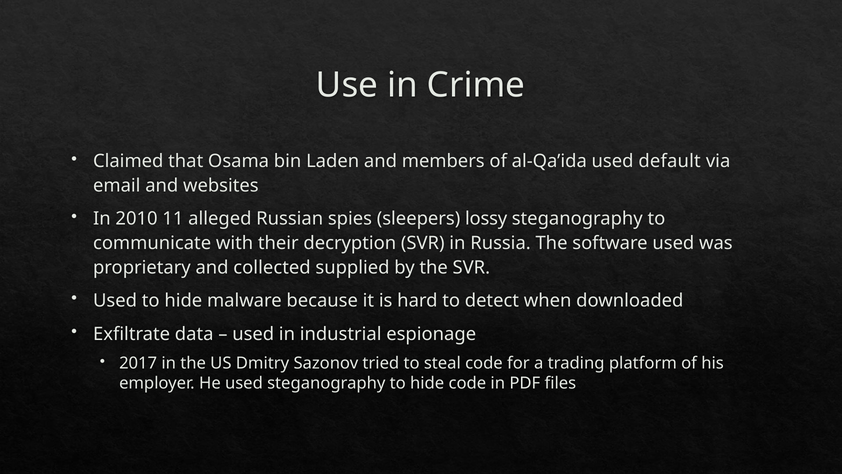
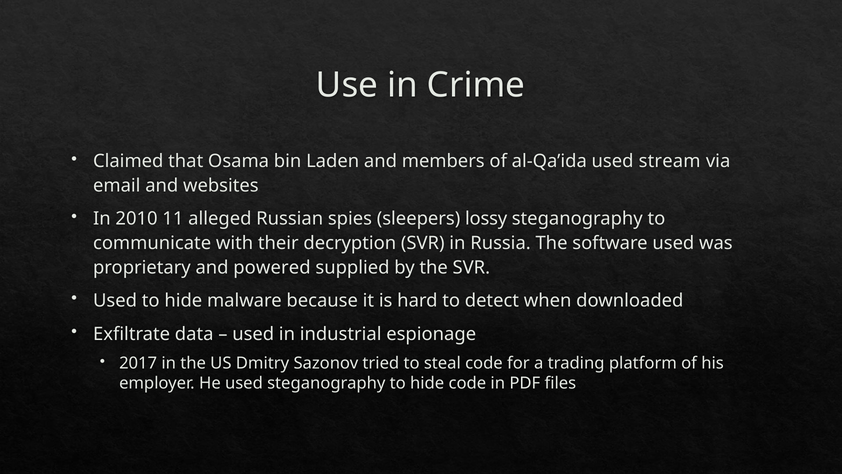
default: default -> stream (670, 161)
collected: collected -> powered (272, 267)
